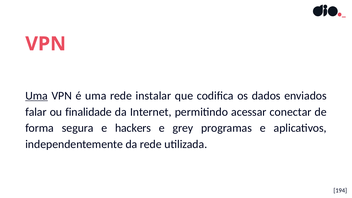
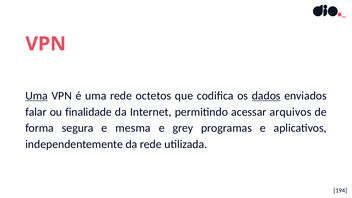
instalar: instalar -> octetos (153, 96)
dados underline: none -> present (266, 96)
conectar: conectar -> arquivos (291, 112)
hackers: hackers -> mesma (133, 128)
